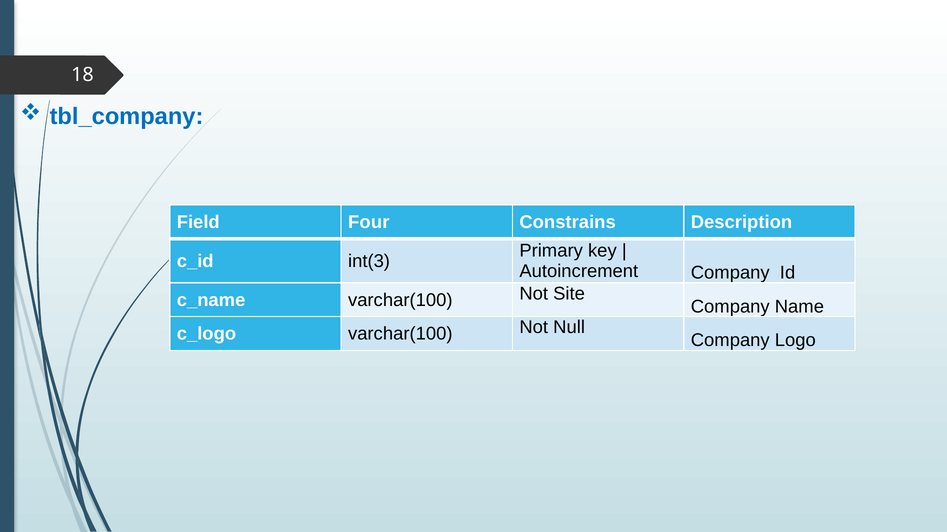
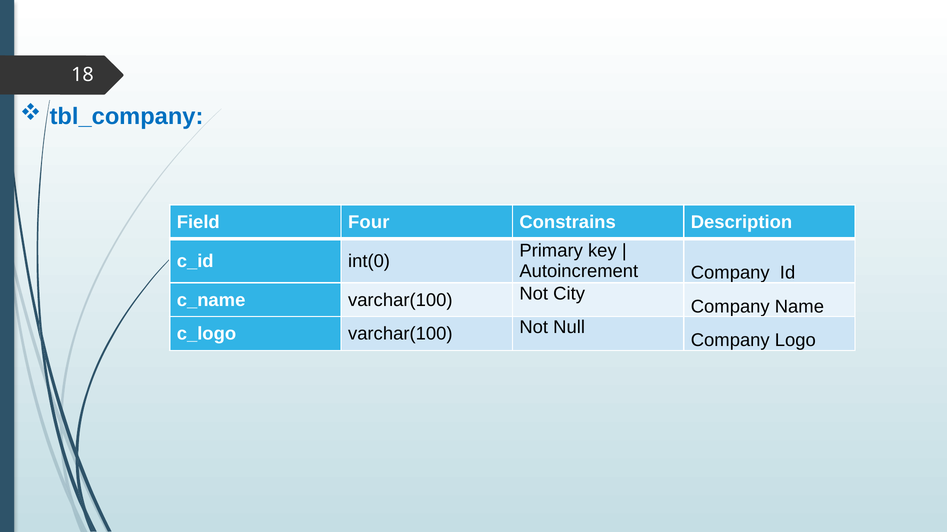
int(3: int(3 -> int(0 (369, 261)
Site: Site -> City (569, 294)
